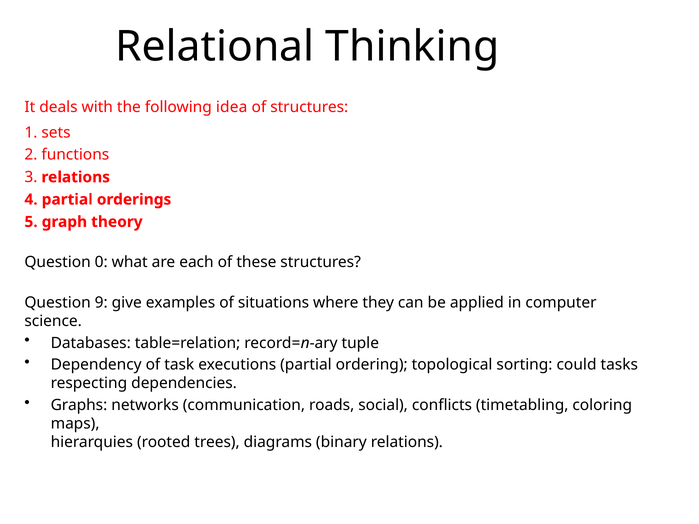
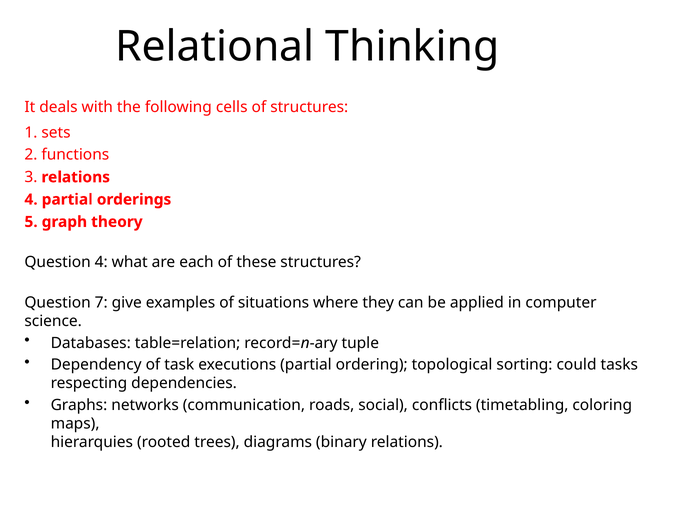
idea: idea -> cells (232, 107)
Question 0: 0 -> 4 (101, 262)
9: 9 -> 7 (101, 303)
